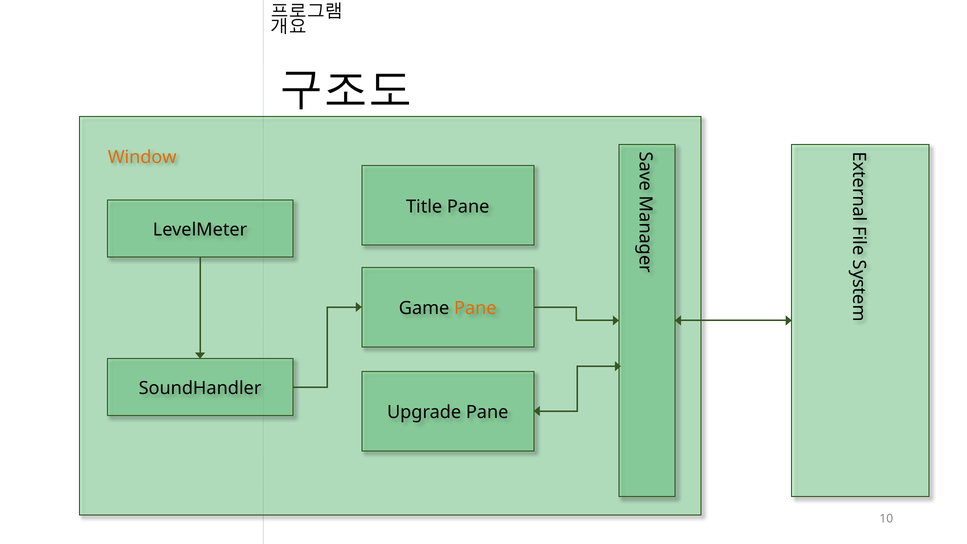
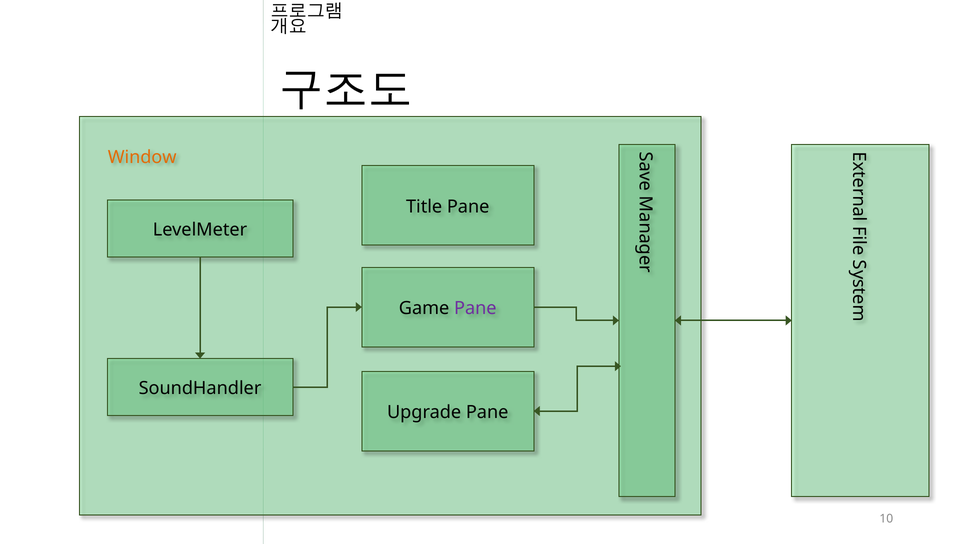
Pane colour: orange -> purple (475, 308)
